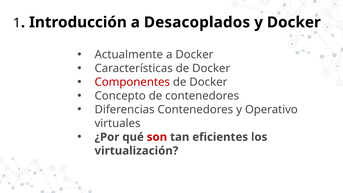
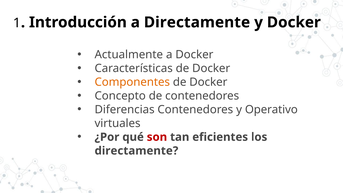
a Desacoplados: Desacoplados -> Directamente (197, 22)
Componentes colour: red -> orange (132, 82)
virtualización: virtualización -> directamente (136, 151)
